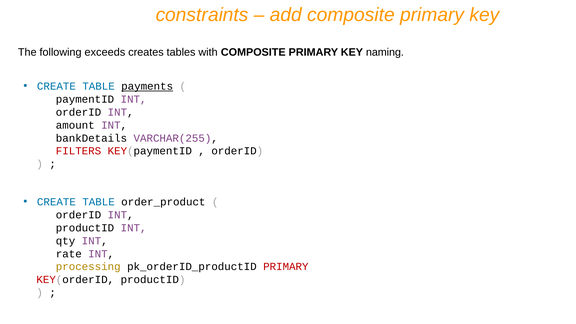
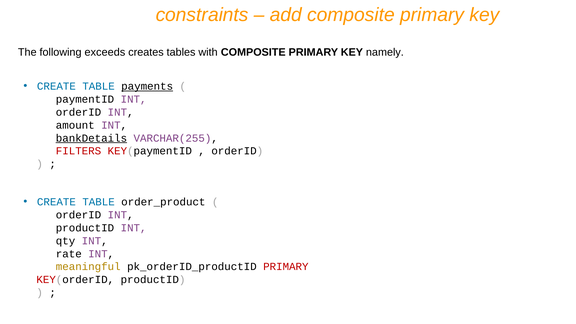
naming: naming -> namely (385, 52)
bankDetails underline: none -> present (91, 138)
processing: processing -> meaningful (88, 267)
